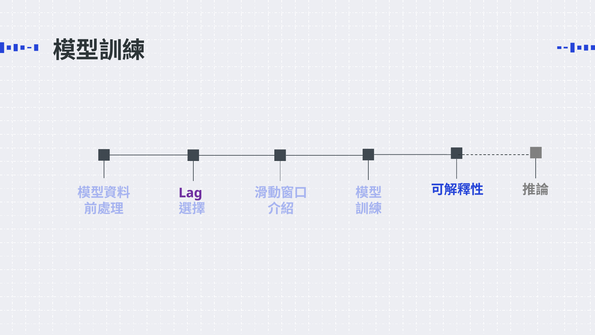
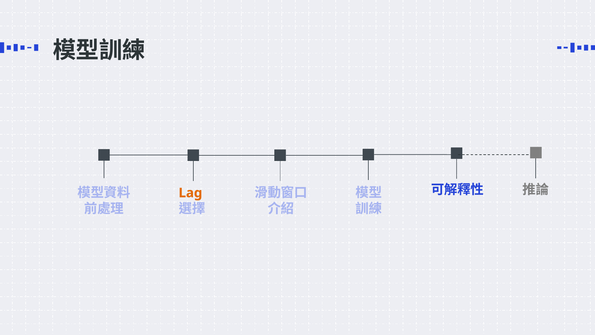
Lag colour: purple -> orange (190, 193)
